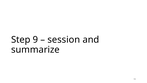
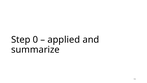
9: 9 -> 0 (35, 40)
session: session -> applied (64, 40)
